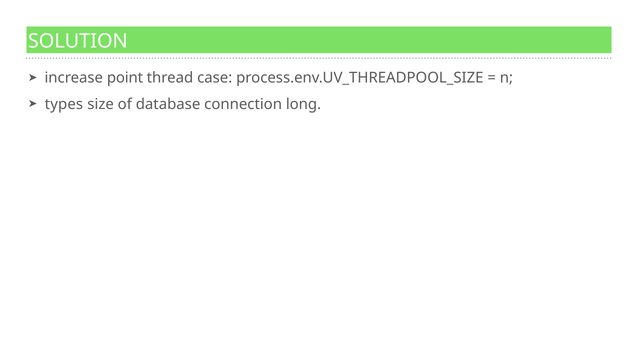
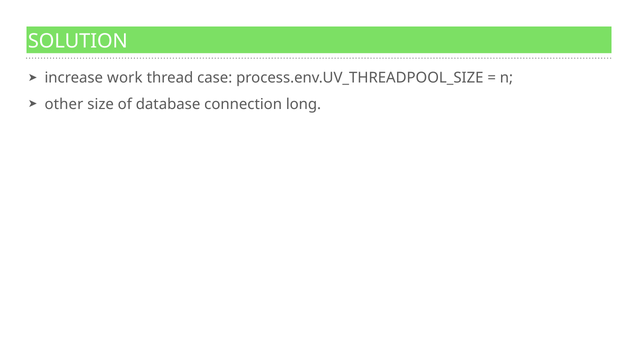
point: point -> work (125, 78)
types: types -> other (64, 104)
